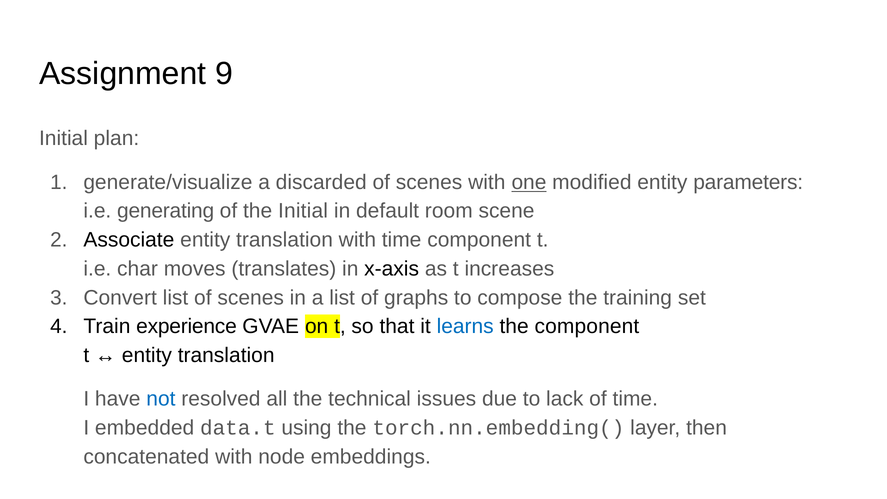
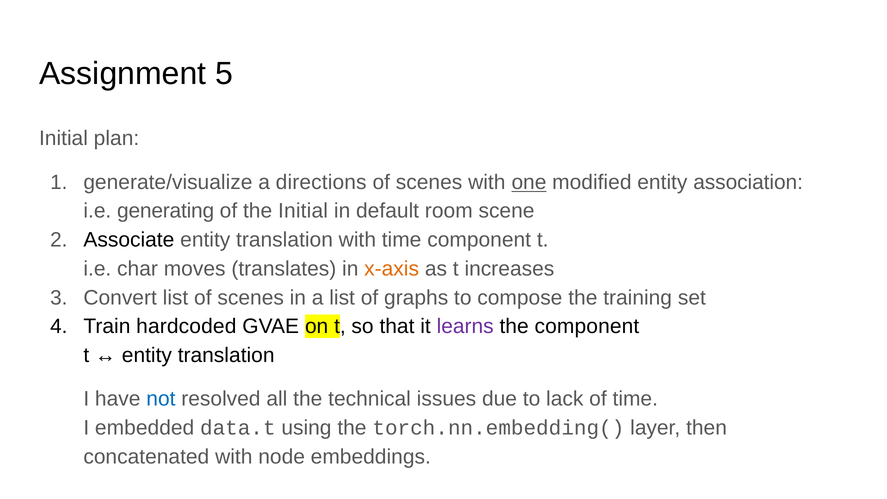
9: 9 -> 5 (224, 73)
discarded: discarded -> directions (321, 182)
parameters: parameters -> association (748, 182)
x-axis colour: black -> orange (392, 269)
experience: experience -> hardcoded (186, 326)
learns colour: blue -> purple (465, 326)
